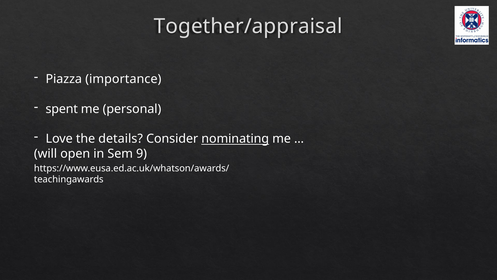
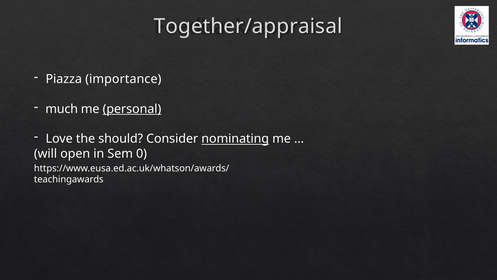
spent: spent -> much (62, 109)
personal underline: none -> present (132, 109)
details: details -> should (121, 139)
9: 9 -> 0 (142, 154)
